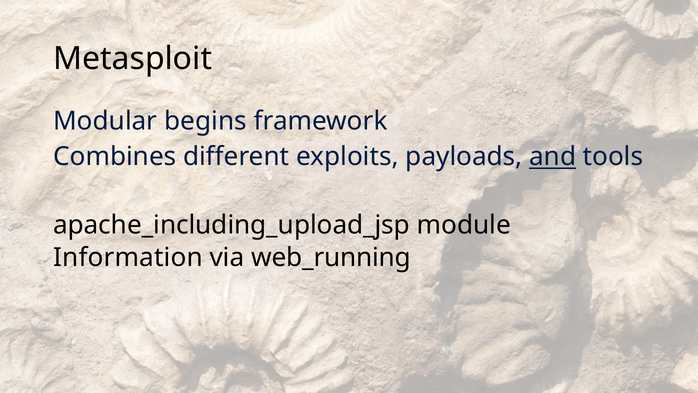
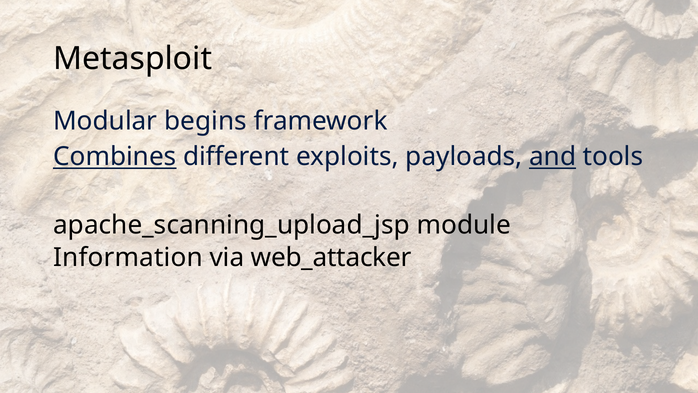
Combines underline: none -> present (115, 157)
apache_including_upload_jsp: apache_including_upload_jsp -> apache_scanning_upload_jsp (232, 225)
web_running: web_running -> web_attacker (331, 257)
